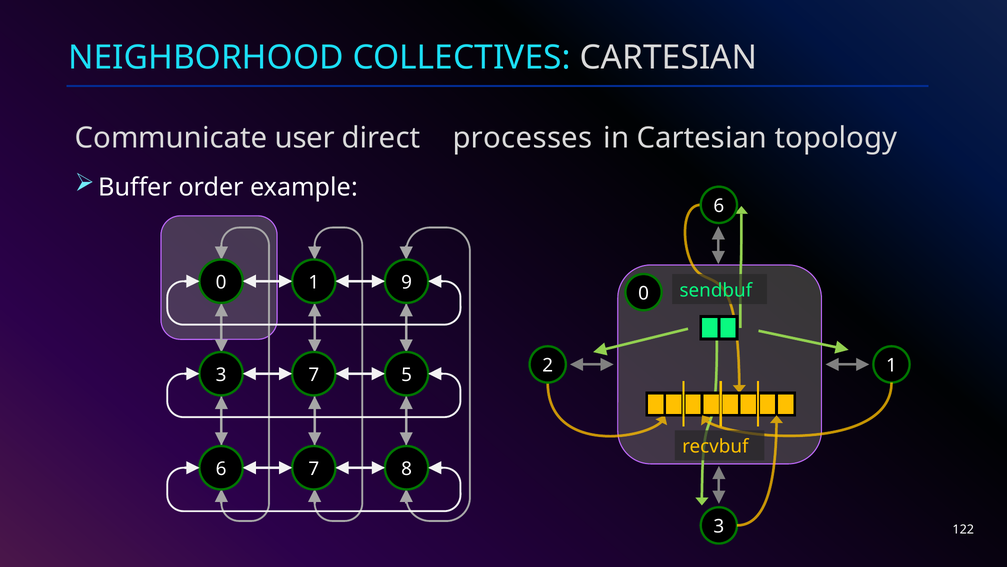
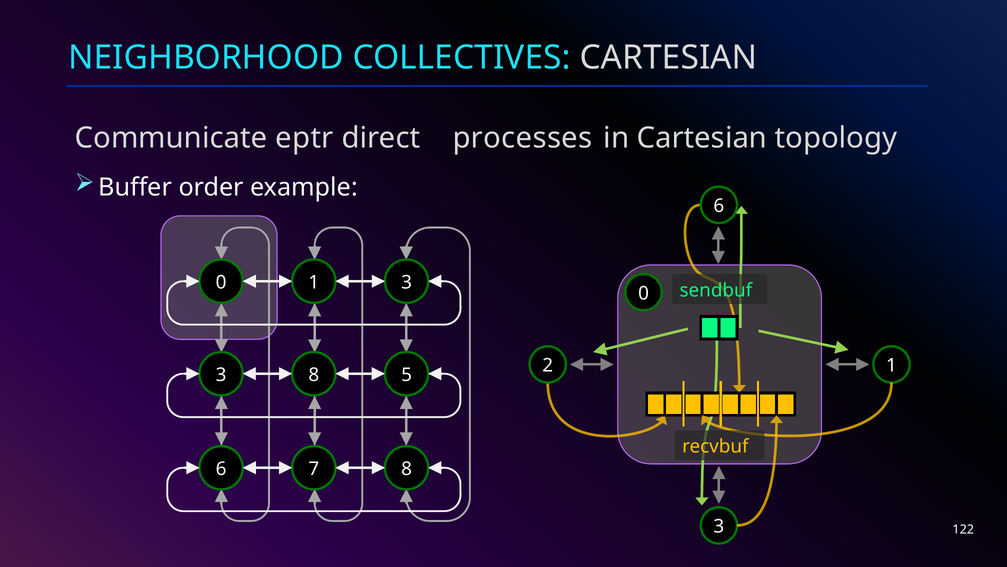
user: user -> eptr (304, 138)
1 9: 9 -> 3 (407, 282)
3 7: 7 -> 8 (314, 375)
